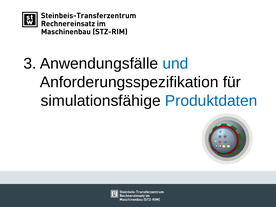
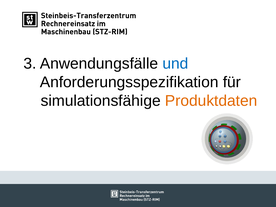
Produktdaten colour: blue -> orange (211, 101)
